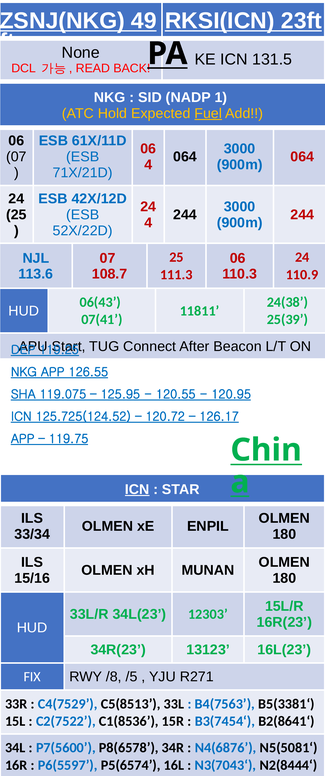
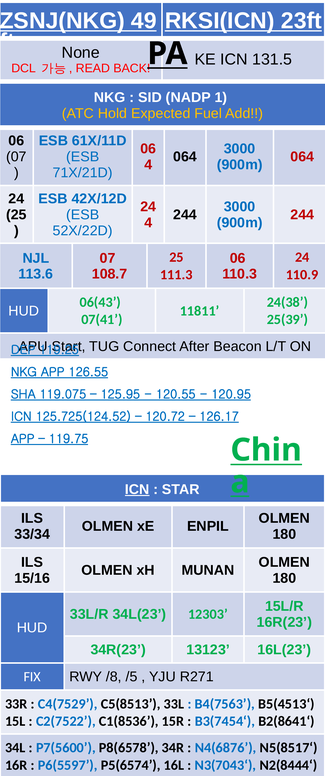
Fuel underline: present -> none (208, 114)
B5(3381‘: B5(3381‘ -> B5(4513‘ (286, 705)
N5(5081‘: N5(5081‘ -> N5(8517‘ (289, 749)
